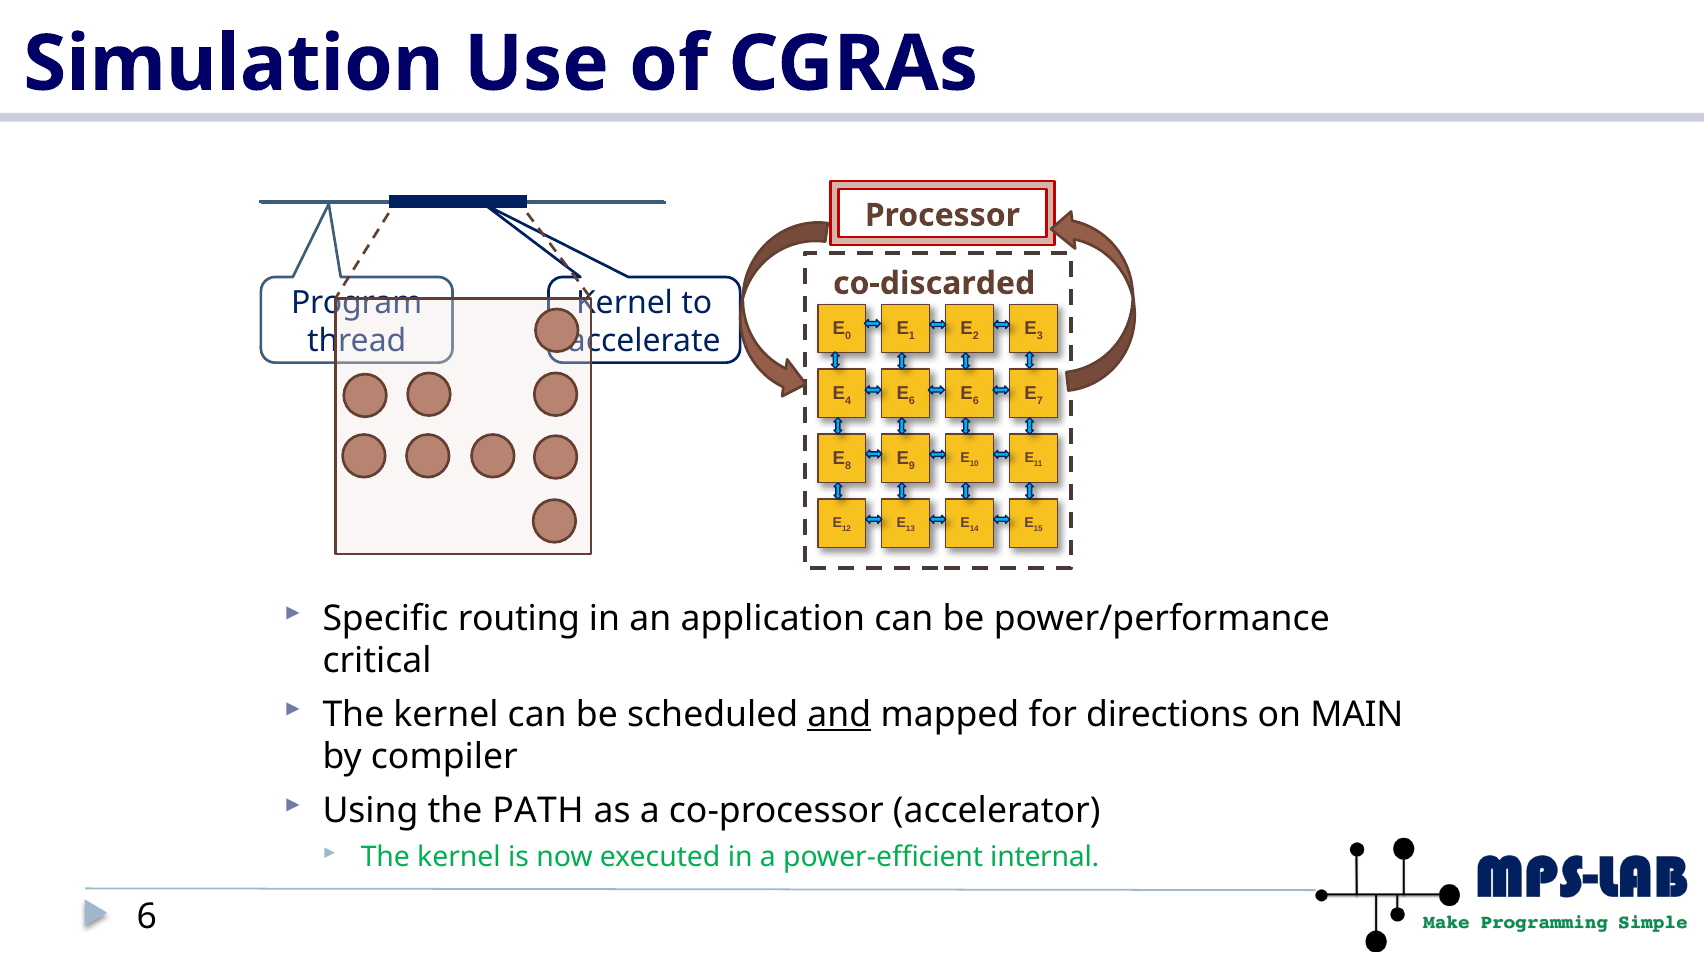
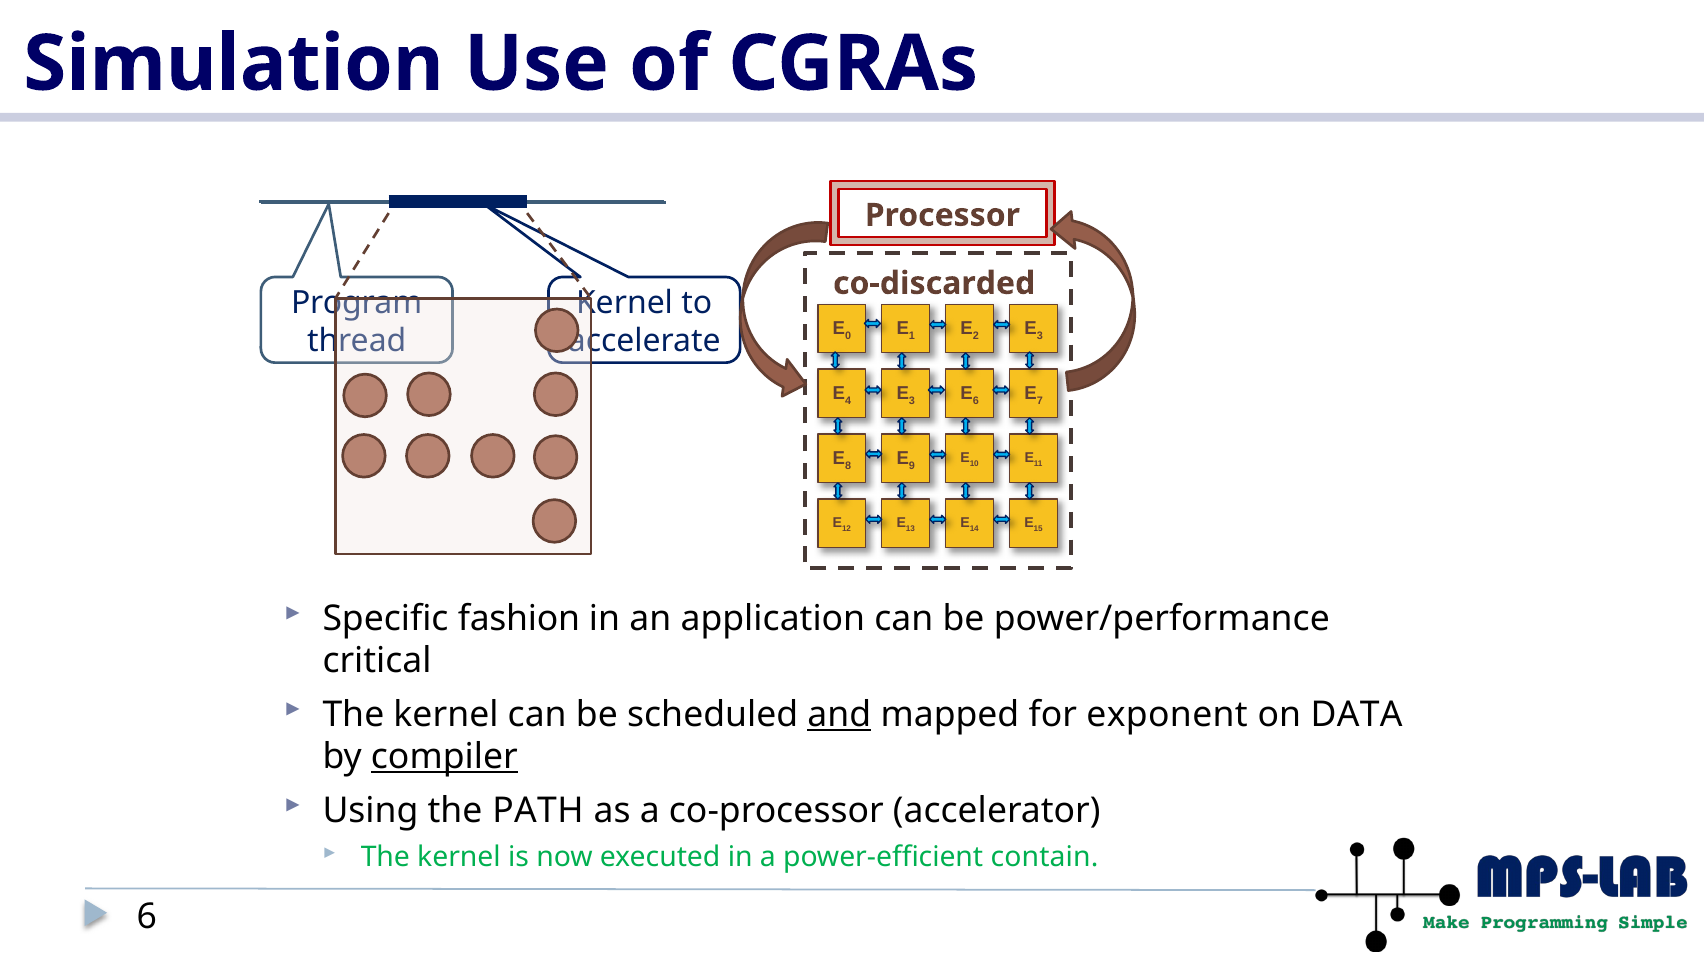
6: 6 -> 3 (912, 400)
routing: routing -> fashion (519, 618)
directions: directions -> exponent (1167, 714)
MAIN: MAIN -> DATA (1357, 714)
compiler underline: none -> present (444, 757)
internal: internal -> contain (1045, 857)
